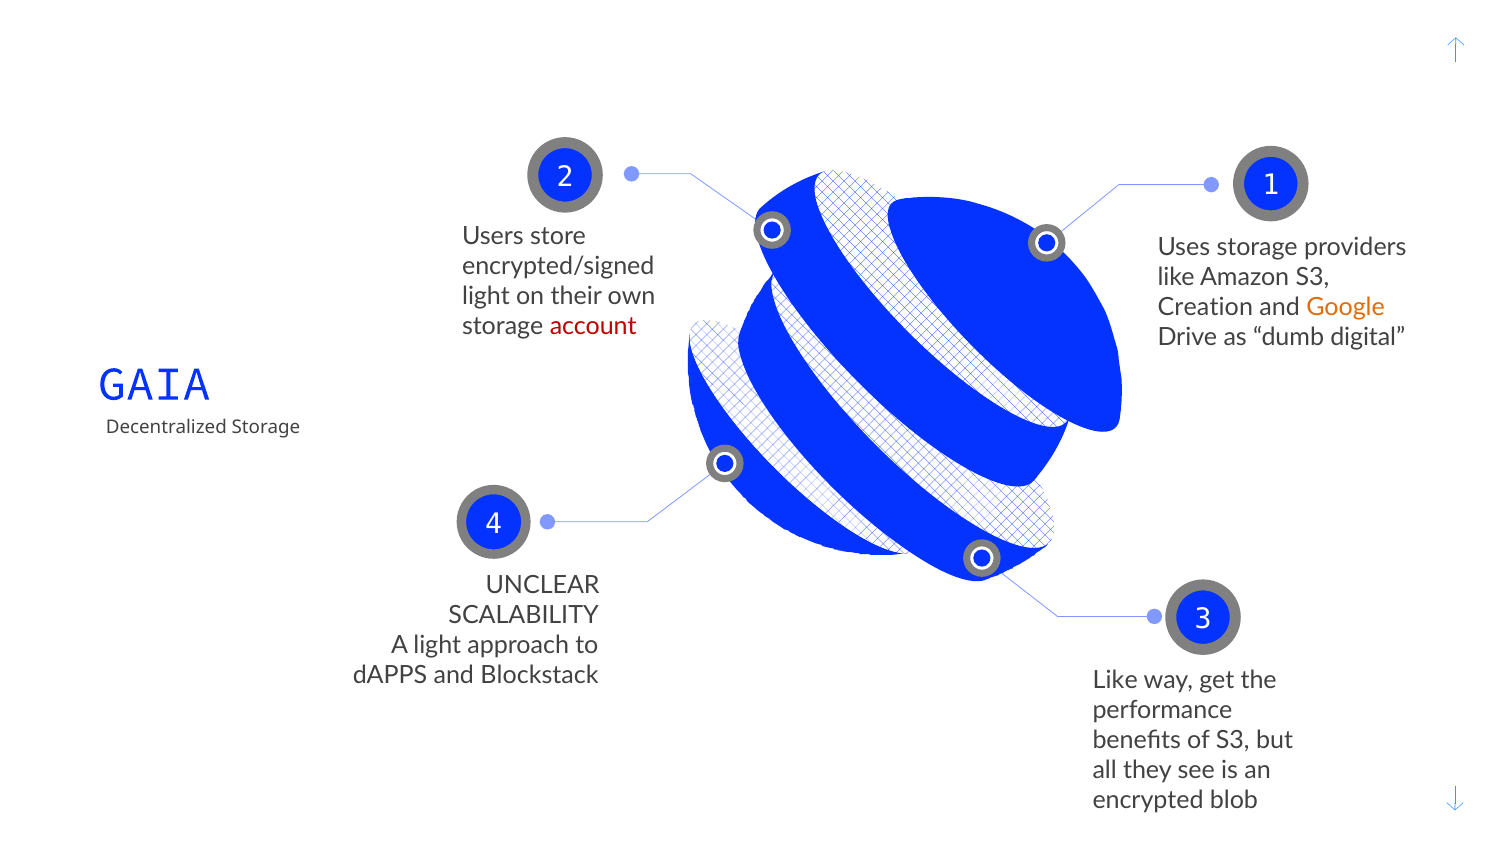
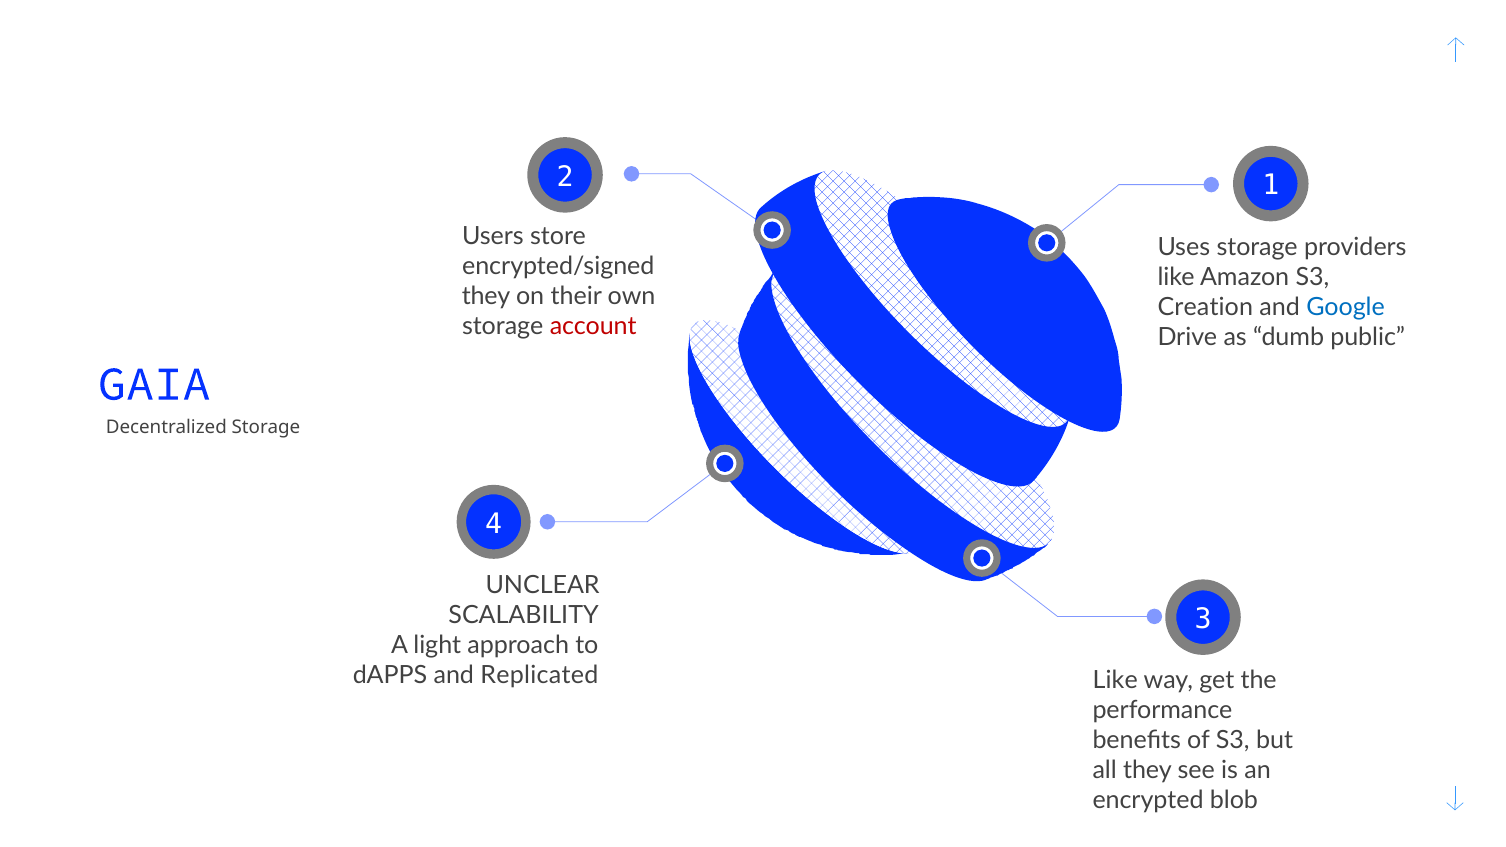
light: light -> they (486, 296)
Google colour: orange -> blue (1346, 307)
digital: digital -> public (1368, 338)
Blockstack: Blockstack -> Replicated (539, 676)
